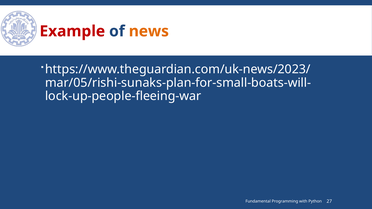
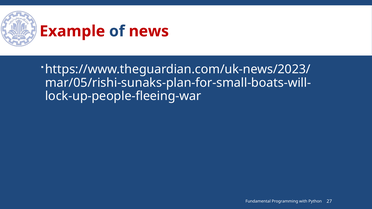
news colour: orange -> red (149, 31)
